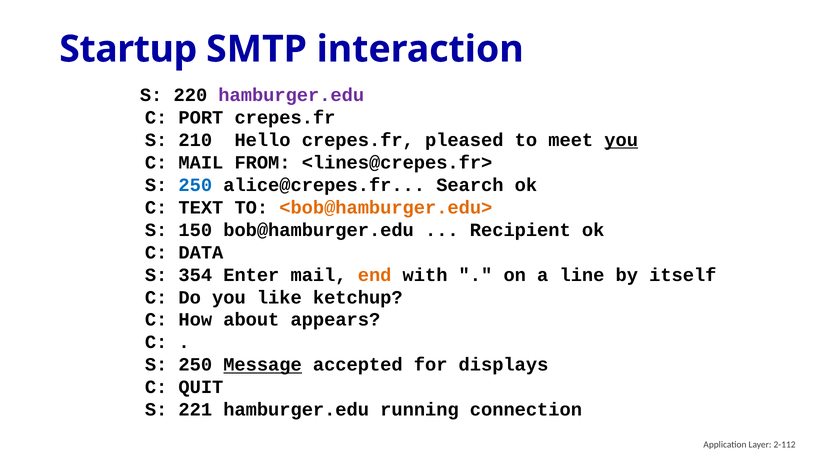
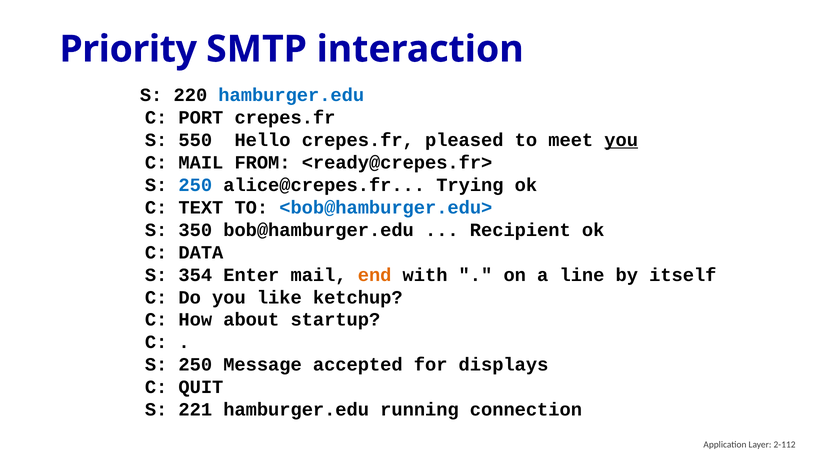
Startup: Startup -> Priority (128, 49)
hamburger.edu colour: purple -> blue (291, 95)
210: 210 -> 550 (195, 140)
<lines@crepes.fr>: <lines@crepes.fr> -> <ready@crepes.fr> (397, 162)
Search: Search -> Trying (470, 185)
<bob@hamburger.edu> colour: orange -> blue (386, 207)
150: 150 -> 350 (195, 230)
appears: appears -> startup (335, 319)
Message underline: present -> none (263, 364)
